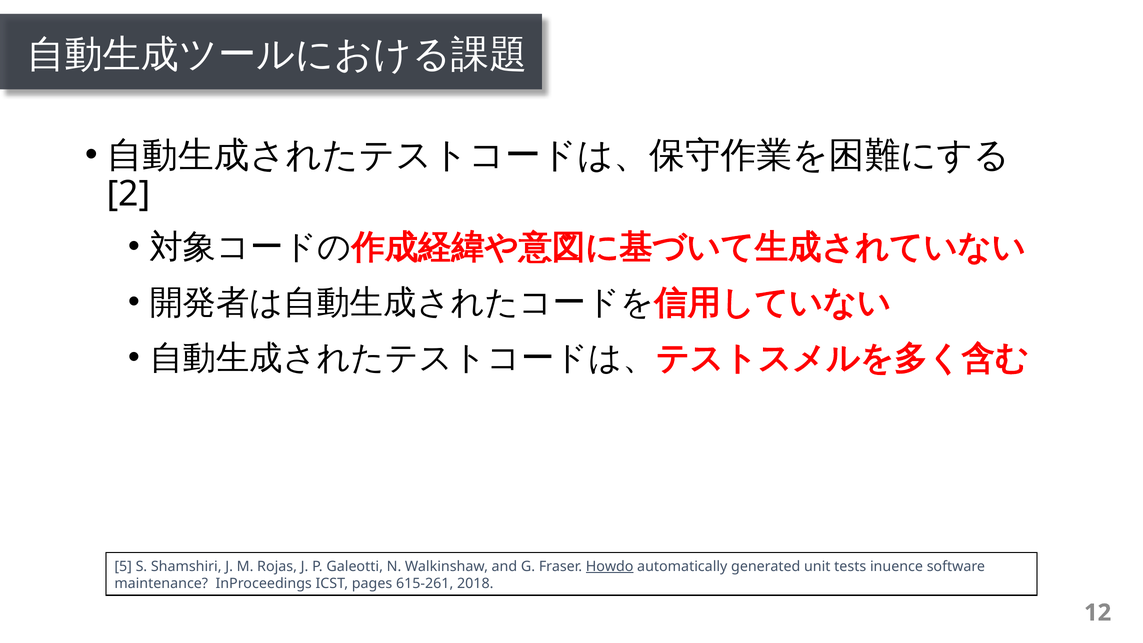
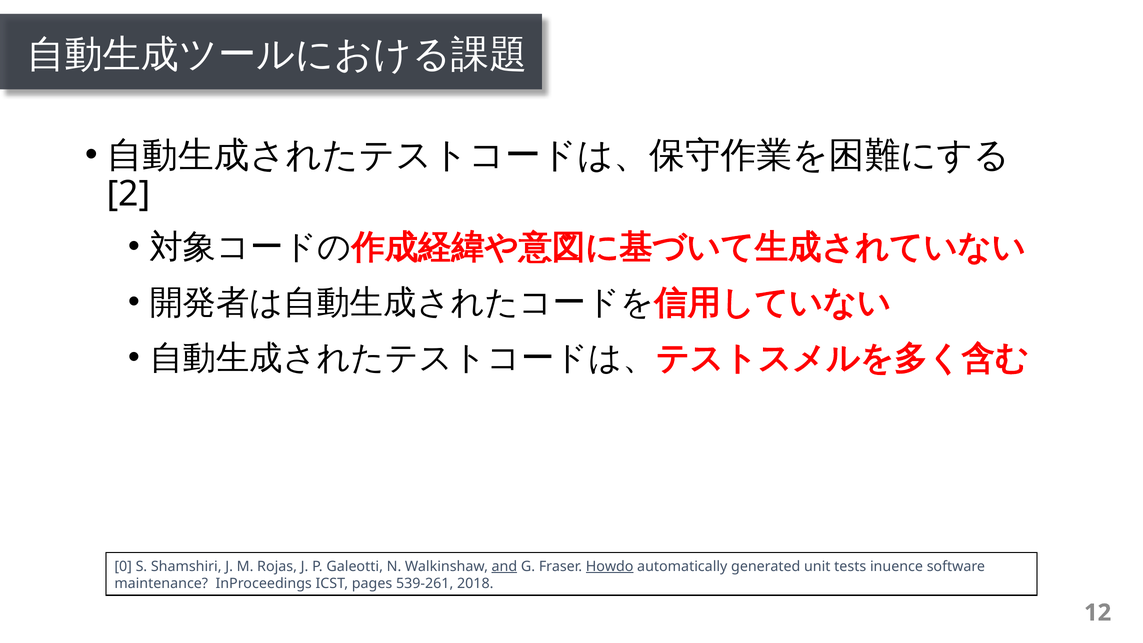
5: 5 -> 0 (123, 566)
and underline: none -> present (504, 566)
615-261: 615-261 -> 539-261 (425, 584)
